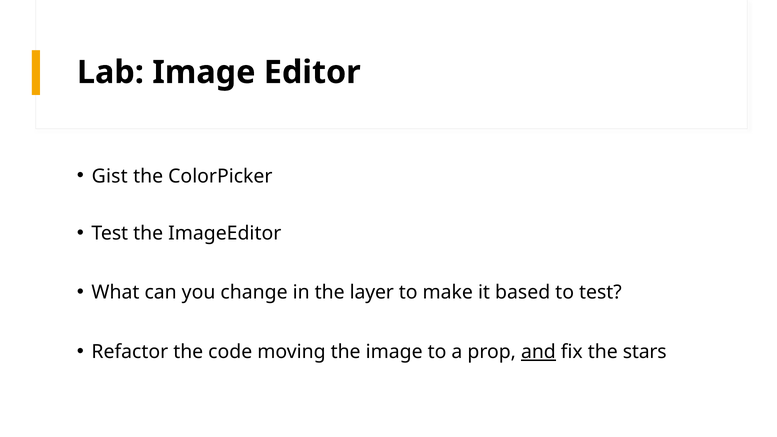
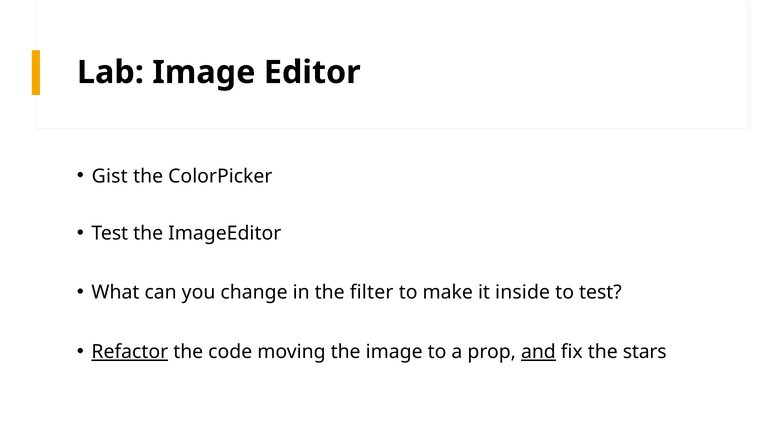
layer: layer -> filter (372, 293)
based: based -> inside (523, 293)
Refactor underline: none -> present (130, 352)
